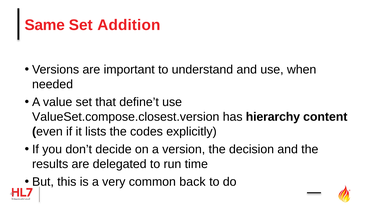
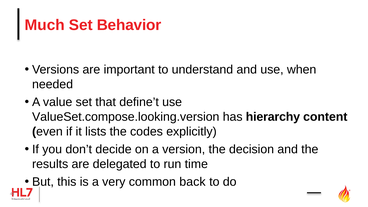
Same: Same -> Much (45, 25)
Addition: Addition -> Behavior (129, 25)
ValueSet.compose.closest.version: ValueSet.compose.closest.version -> ValueSet.compose.looking.version (126, 117)
